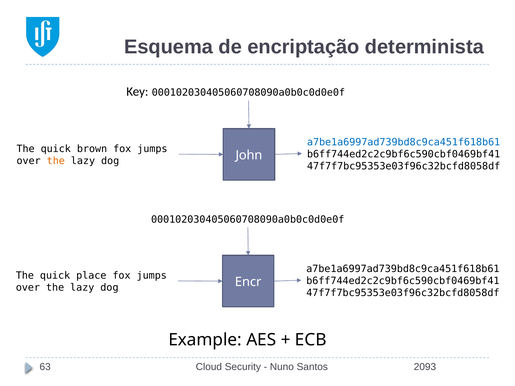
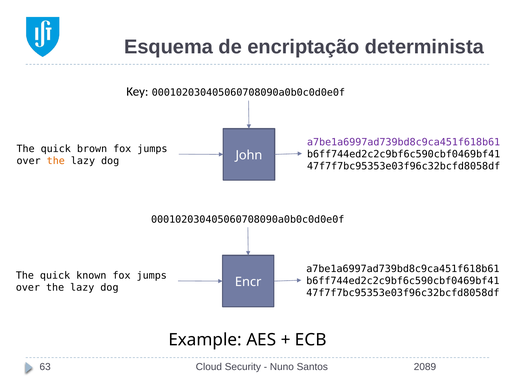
a7be1a6997ad739bd8c9ca451f618b61 colour: blue -> purple (404, 142)
place: place -> known (91, 276)
2093: 2093 -> 2089 (425, 367)
